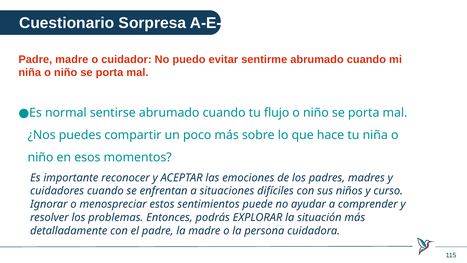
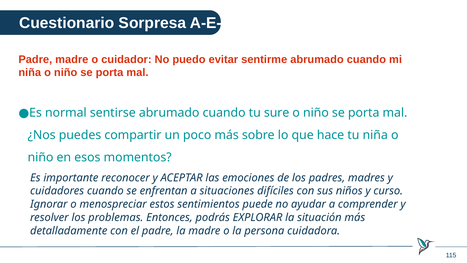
flujo: flujo -> sure (277, 113)
